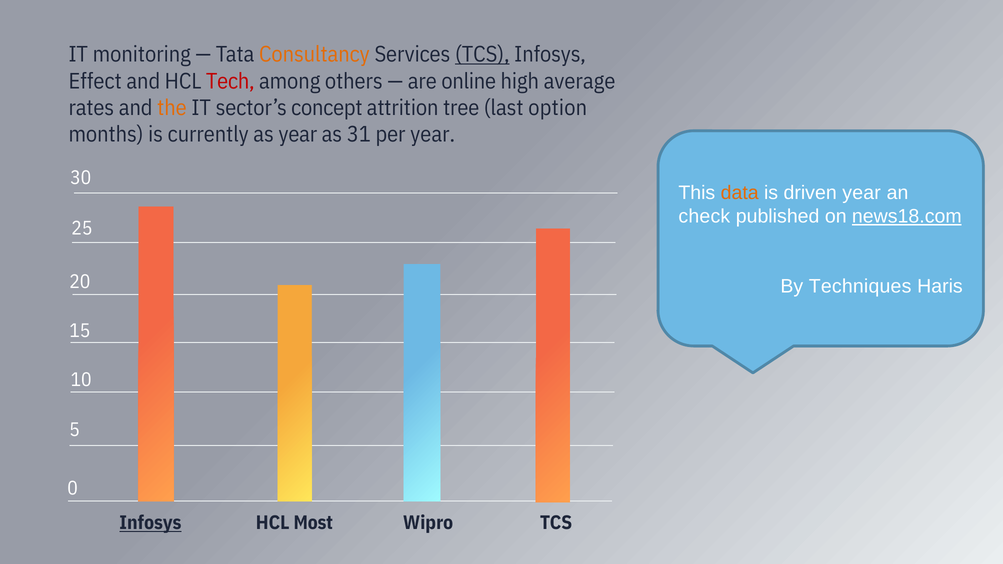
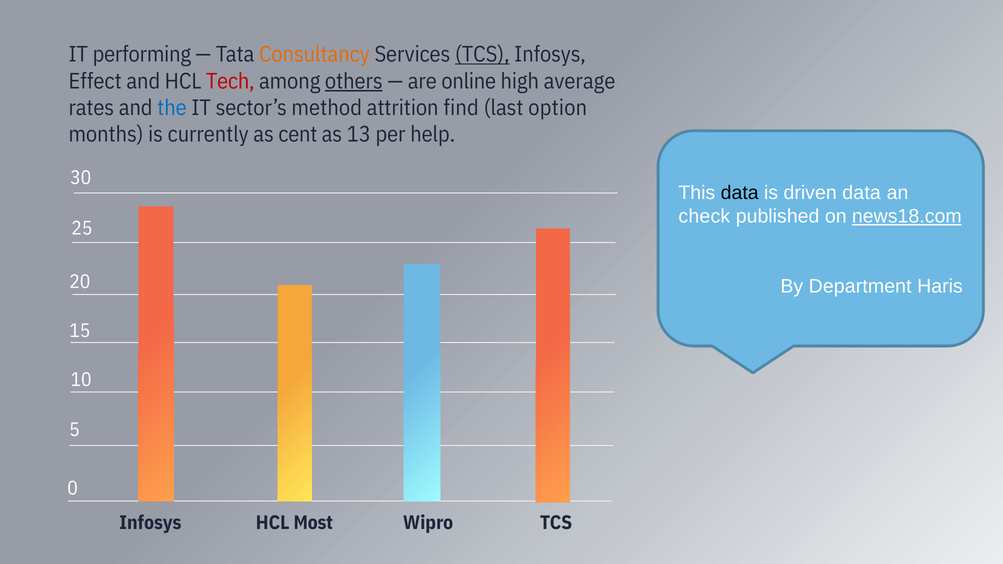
monitoring: monitoring -> performing (142, 54)
others underline: none -> present (354, 81)
the colour: orange -> blue (172, 108)
concept: concept -> method (327, 108)
tree: tree -> find (461, 108)
as year: year -> cent (298, 135)
31: 31 -> 13 (359, 135)
per year: year -> help (433, 135)
data colour: orange -> black (740, 193)
driven year: year -> data (862, 193)
Techniques: Techniques -> Department (860, 287)
Infosys underline: present -> none (150, 523)
